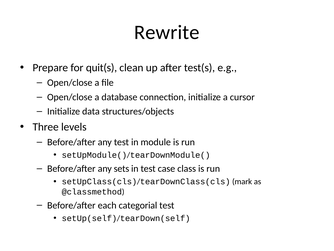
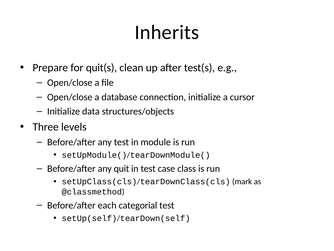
Rewrite: Rewrite -> Inherits (167, 32)
sets: sets -> quit (121, 168)
